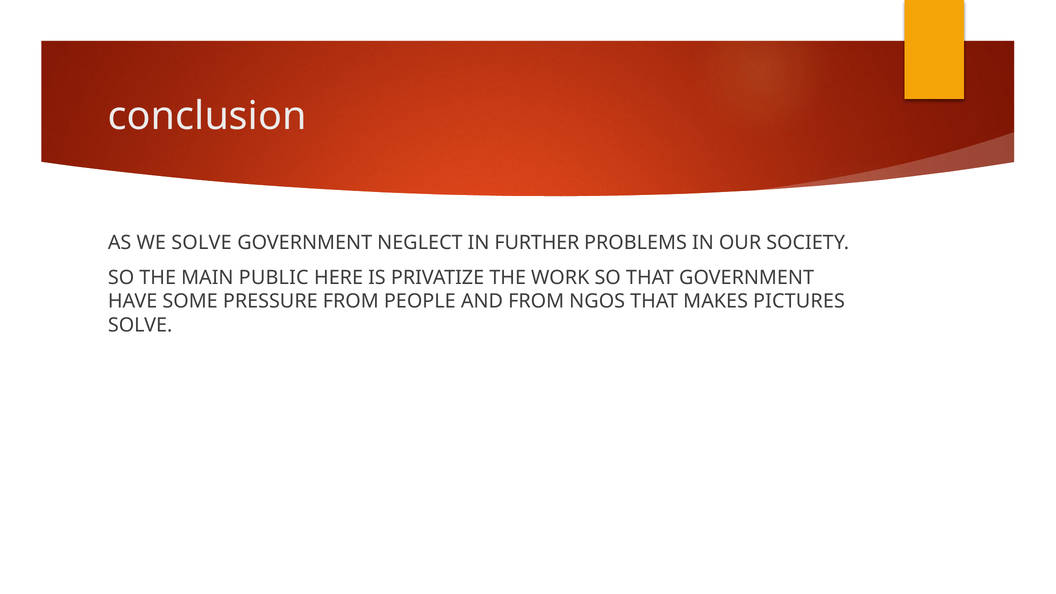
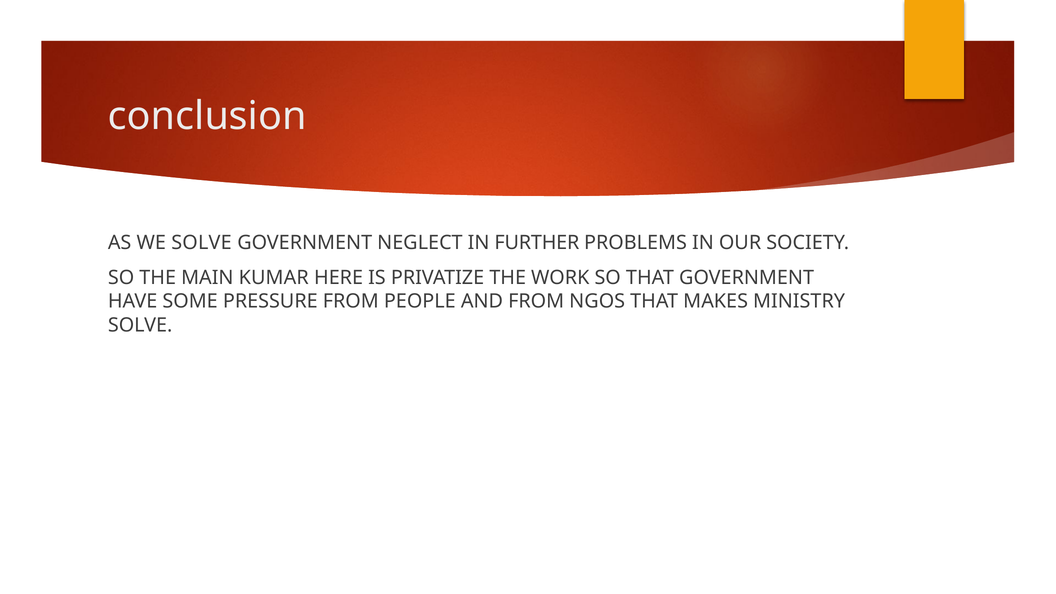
PUBLIC: PUBLIC -> KUMAR (274, 277)
PICTURES: PICTURES -> MINISTRY (799, 301)
